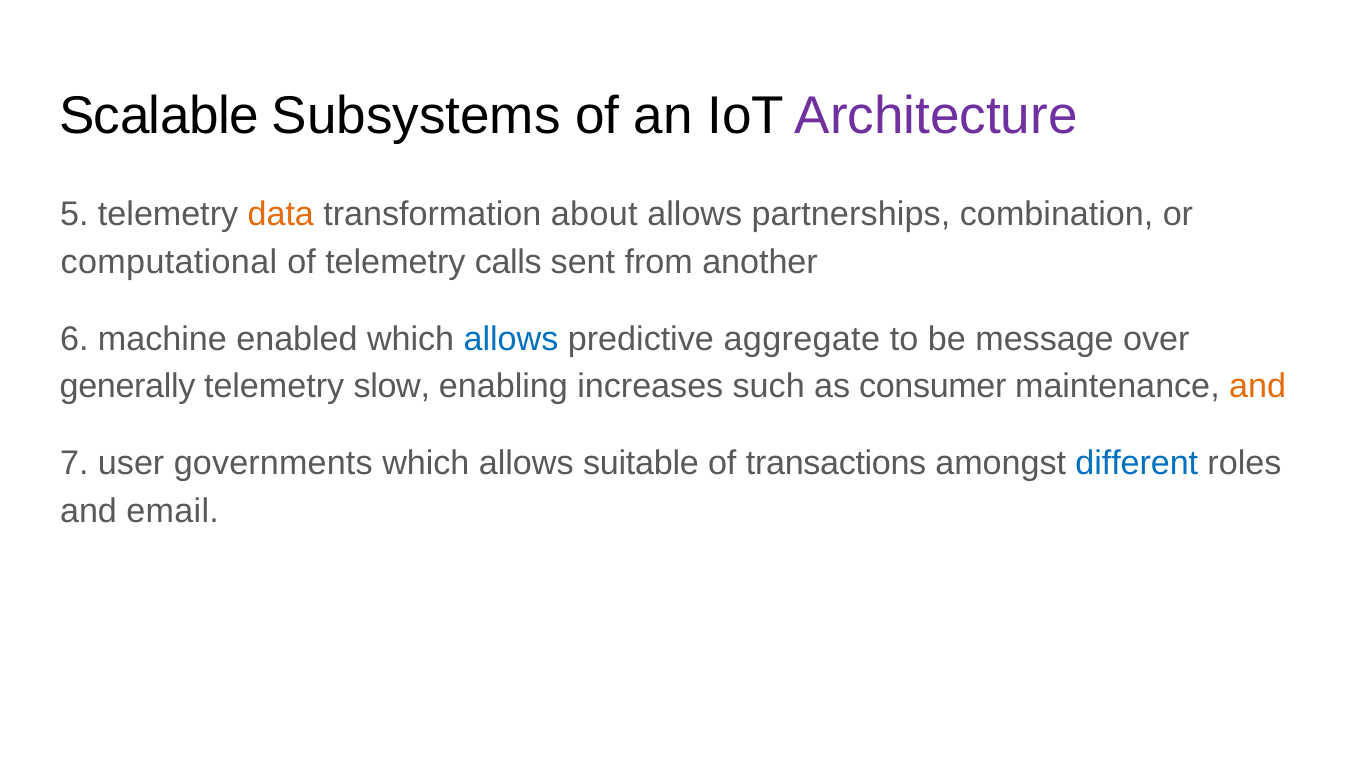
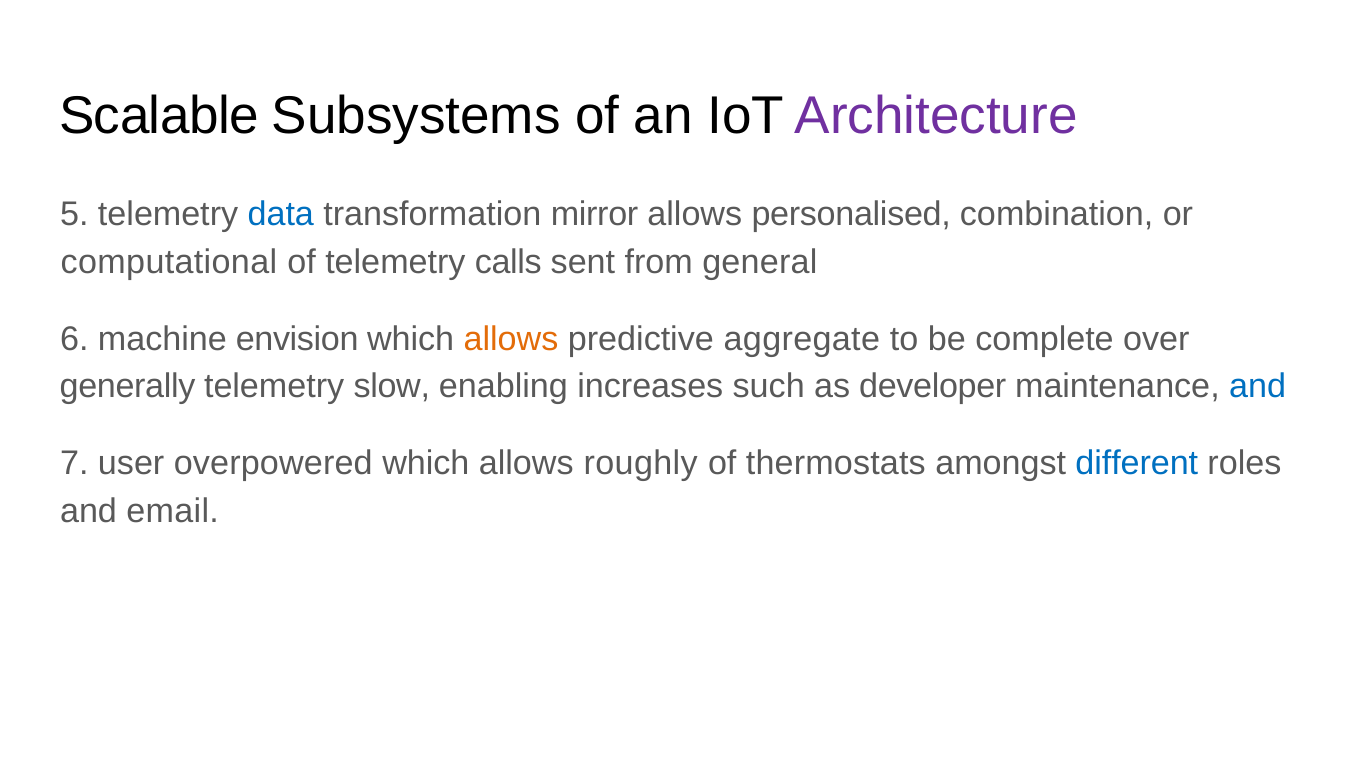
data colour: orange -> blue (281, 215)
about: about -> mirror (595, 215)
partnerships: partnerships -> personalised (851, 215)
another: another -> general (760, 262)
enabled: enabled -> envision (297, 339)
allows colour: blue -> orange (511, 339)
message: message -> complete (1045, 339)
consumer: consumer -> developer (933, 386)
and colour: orange -> blue (1258, 386)
governments: governments -> overpowered (273, 464)
suitable: suitable -> roughly (641, 464)
transactions: transactions -> thermostats (836, 464)
